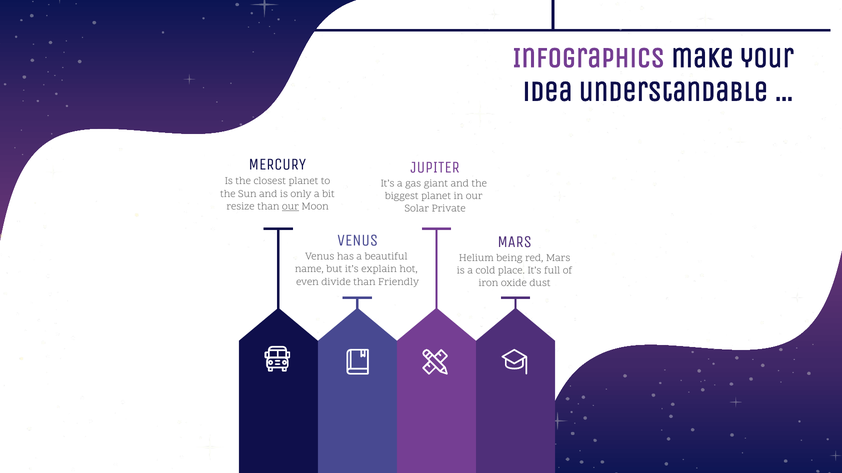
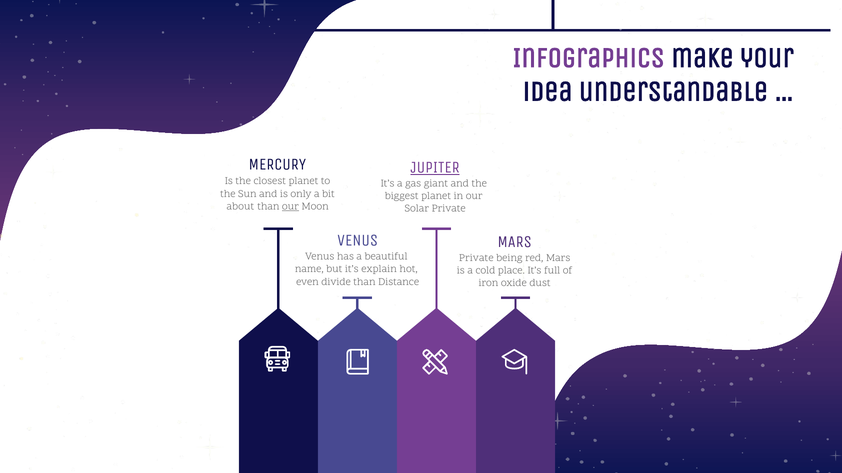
JUPITER underline: none -> present (435, 168)
resize: resize -> about (240, 207)
Helium: Helium -> Private (476, 258)
Friendly: Friendly -> Distance (399, 282)
